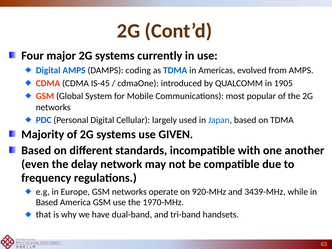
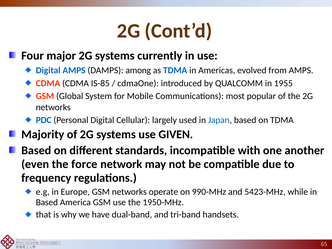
coding: coding -> among (138, 70)
IS-45: IS-45 -> IS-85 (100, 83)
1905: 1905 -> 1955 (283, 83)
delay: delay -> force (84, 164)
920-MHz: 920-MHz -> 990-MHz (209, 192)
3439-MHz: 3439-MHz -> 5423-MHz (265, 192)
1970-MHz: 1970-MHz -> 1950-MHz (163, 202)
